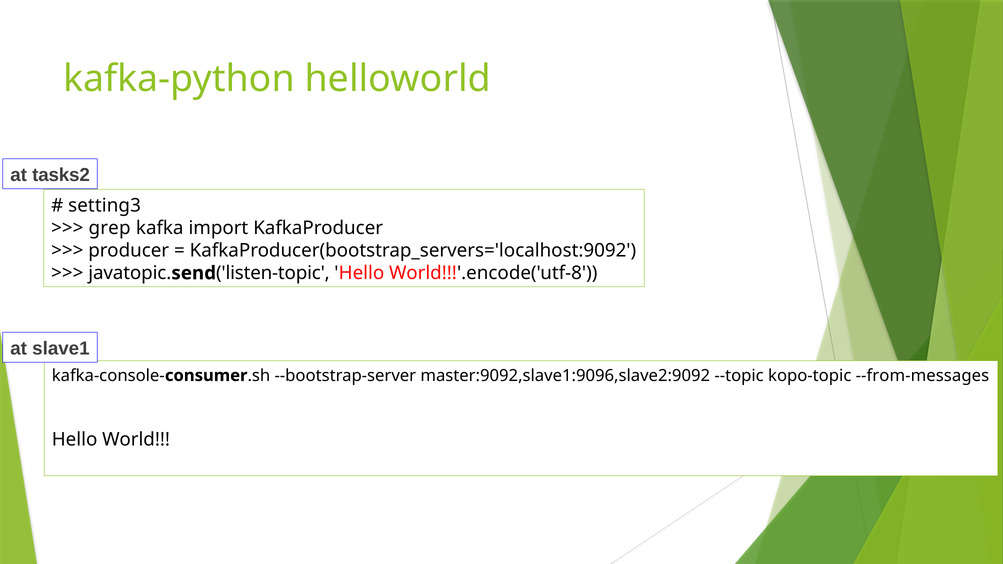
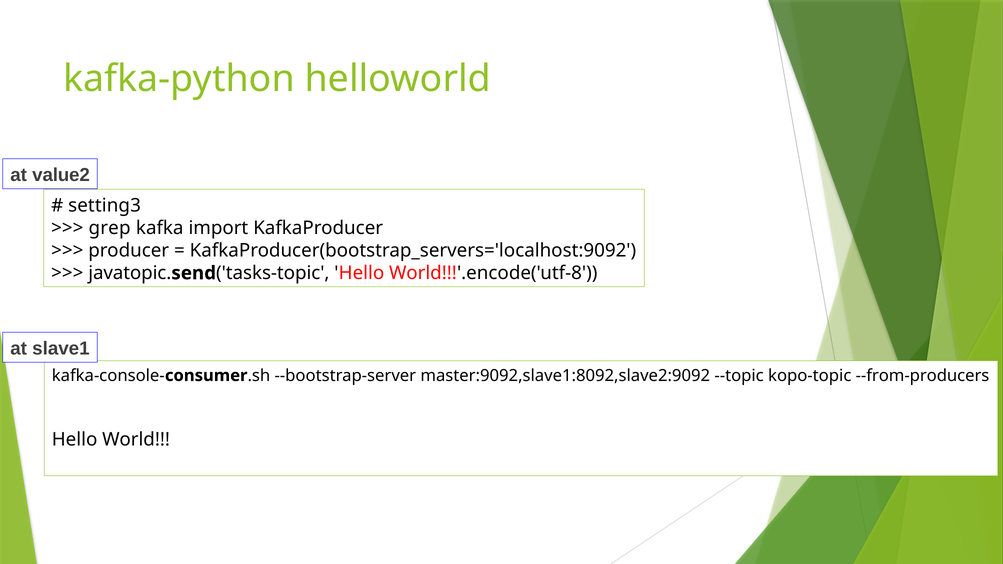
tasks2: tasks2 -> value2 (61, 175)
listen-topic: listen-topic -> tasks-topic (273, 273)
master:9092,slave1:9096,slave2:9092: master:9092,slave1:9096,slave2:9092 -> master:9092,slave1:8092,slave2:9092 (565, 376)
--from-messages: --from-messages -> --from-producers (923, 376)
